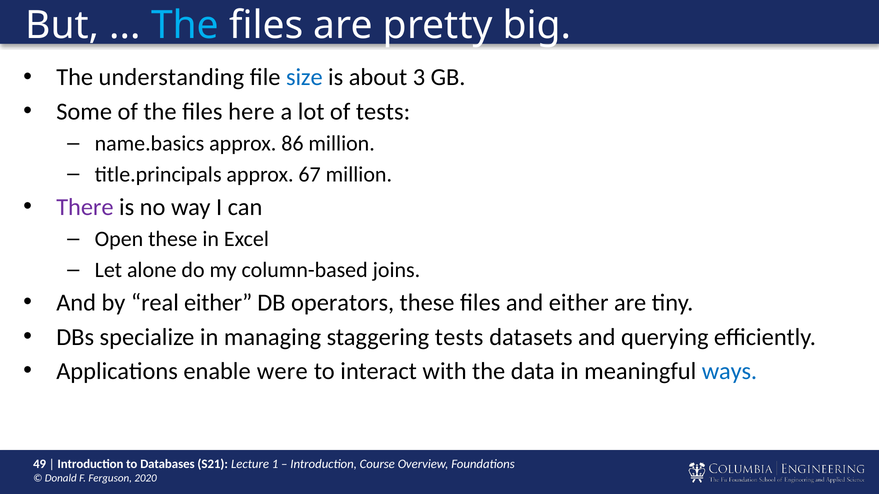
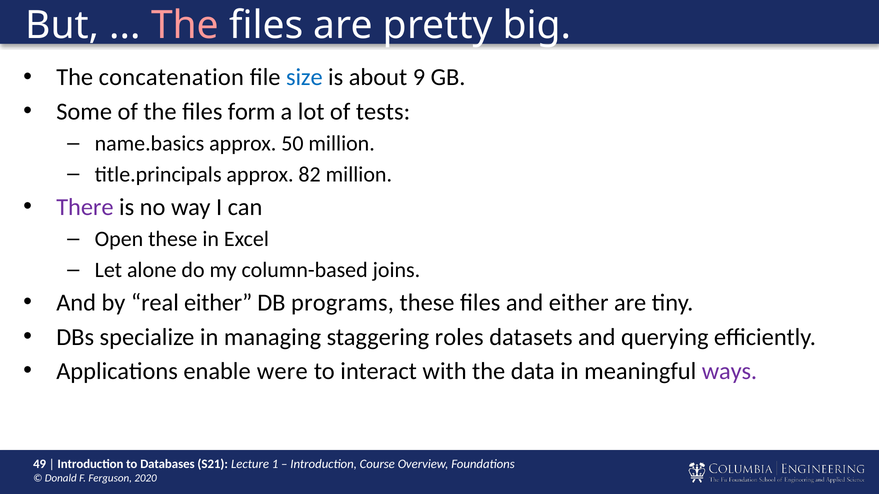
The colour: light blue -> pink (185, 25)
understanding: understanding -> concatenation (171, 77)
3: 3 -> 9 (419, 77)
here: here -> form (252, 112)
86: 86 -> 50 (292, 144)
67: 67 -> 82 (310, 174)
operators: operators -> programs (343, 303)
staggering tests: tests -> roles (459, 337)
ways colour: blue -> purple (729, 371)
